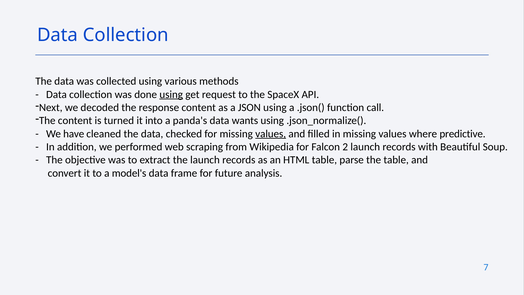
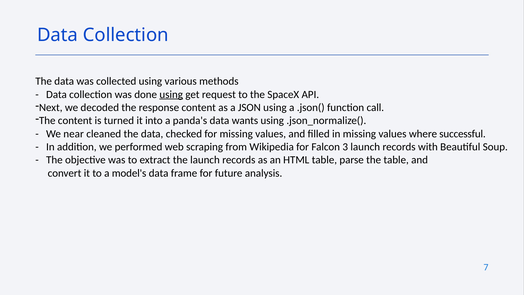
have: have -> near (74, 134)
values underline: present -> none (271, 134)
predictive: predictive -> successful (463, 134)
2: 2 -> 3 (345, 147)
